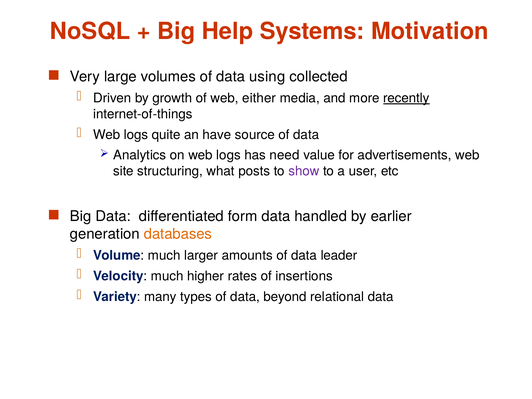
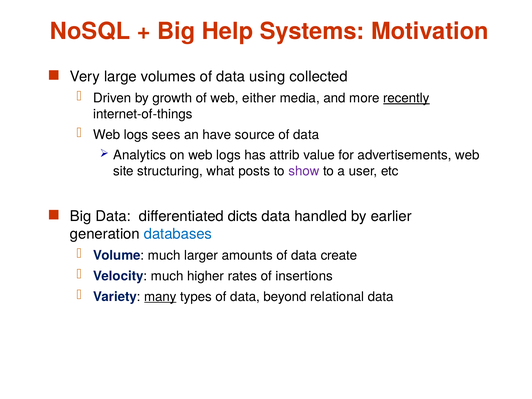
quite: quite -> sees (166, 135)
need: need -> attrib (285, 155)
form: form -> dicts (243, 216)
databases colour: orange -> blue (178, 234)
leader: leader -> create (339, 255)
many underline: none -> present (160, 297)
